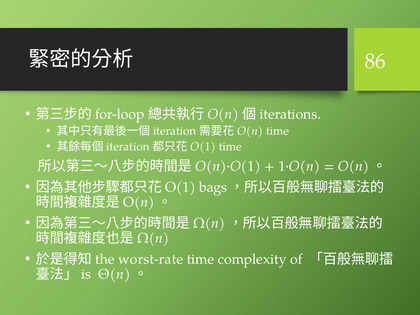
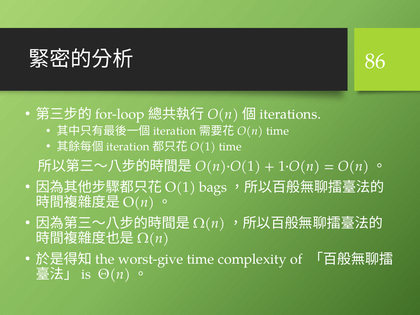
worst-rate: worst-rate -> worst-give (151, 259)
